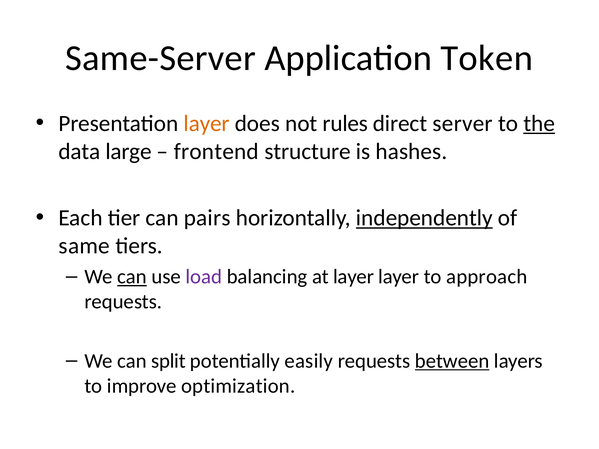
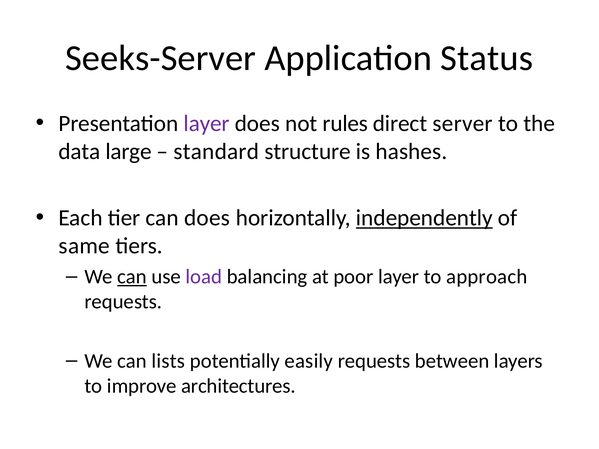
Same-Server: Same-Server -> Seeks-Server (161, 58)
Token: Token -> Status (487, 58)
layer colour: orange -> purple (207, 123)
the underline: present -> none (539, 123)
frontend: frontend -> standard (216, 151)
can pairs: pairs -> does (207, 218)
at layer: layer -> poor (353, 277)
split: split -> lists (168, 361)
between underline: present -> none (452, 361)
optimization: optimization -> architectures (238, 386)
